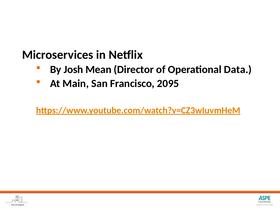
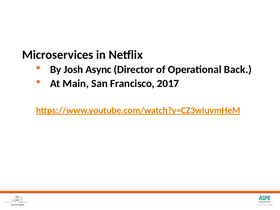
Mean: Mean -> Async (99, 70)
Data: Data -> Back (238, 70)
2095: 2095 -> 2017 (168, 83)
